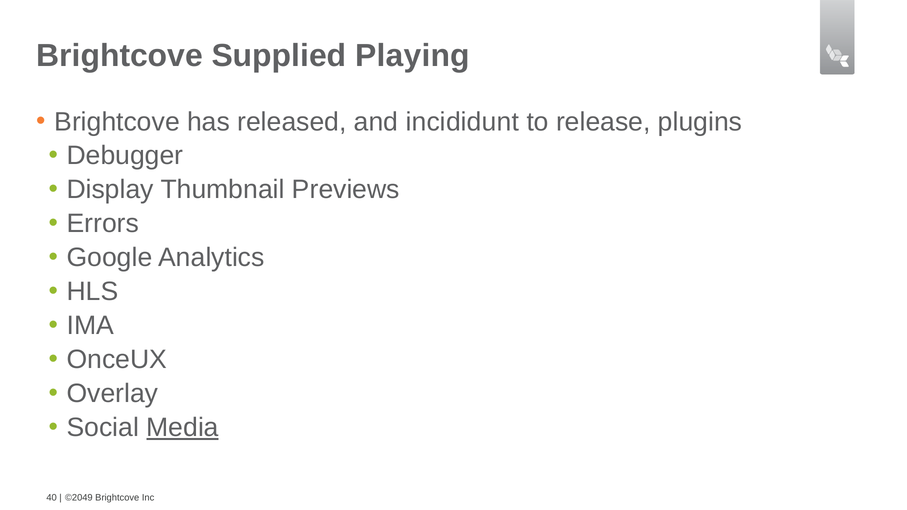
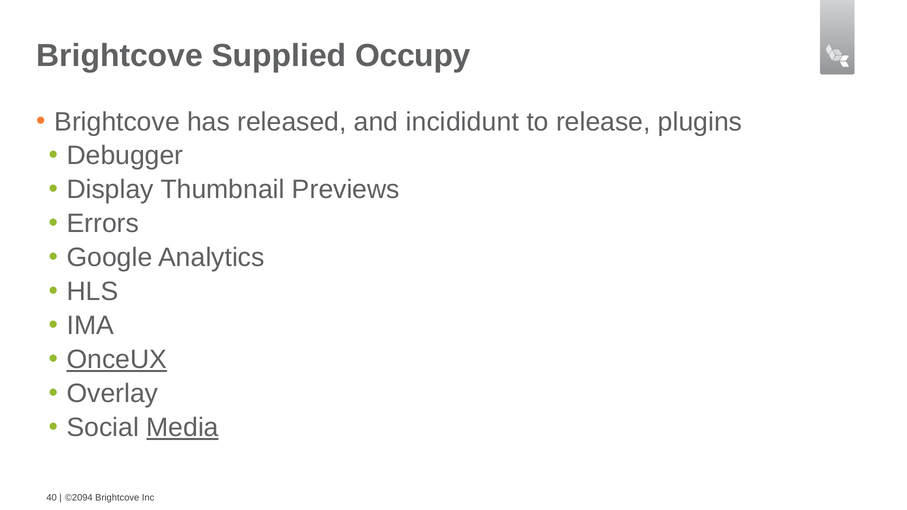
Playing: Playing -> Occupy (413, 56)
OnceUX underline: none -> present (117, 360)
©2049: ©2049 -> ©2094 (79, 498)
